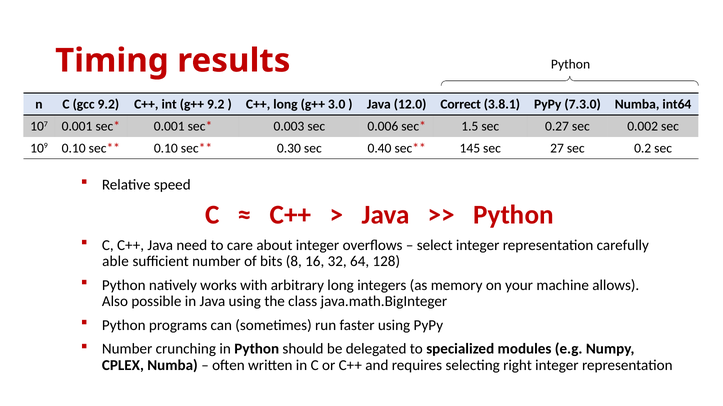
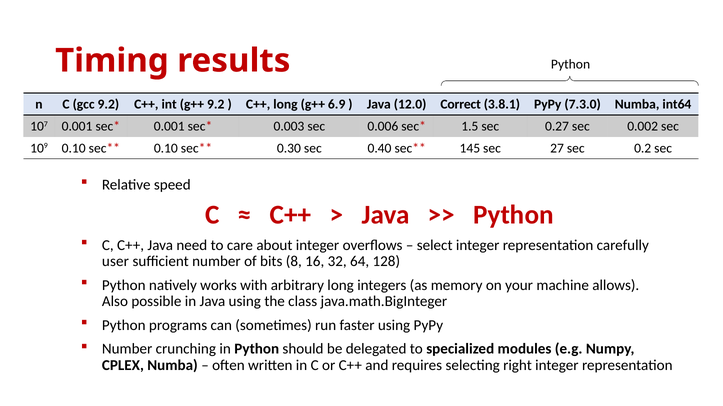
3.0: 3.0 -> 6.9 (337, 104)
able: able -> user (115, 262)
